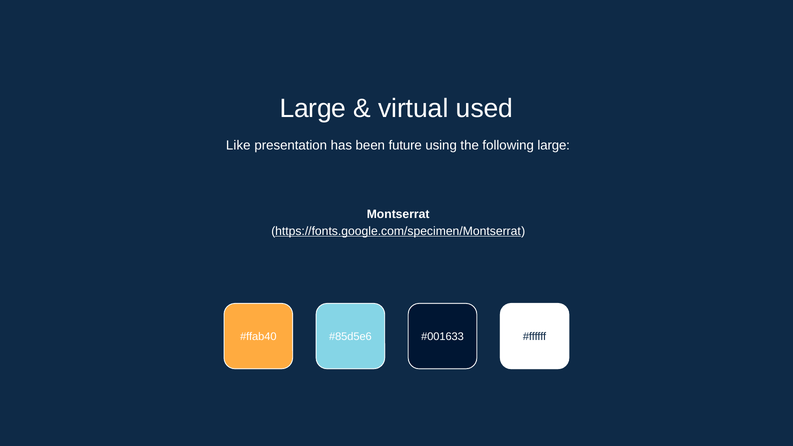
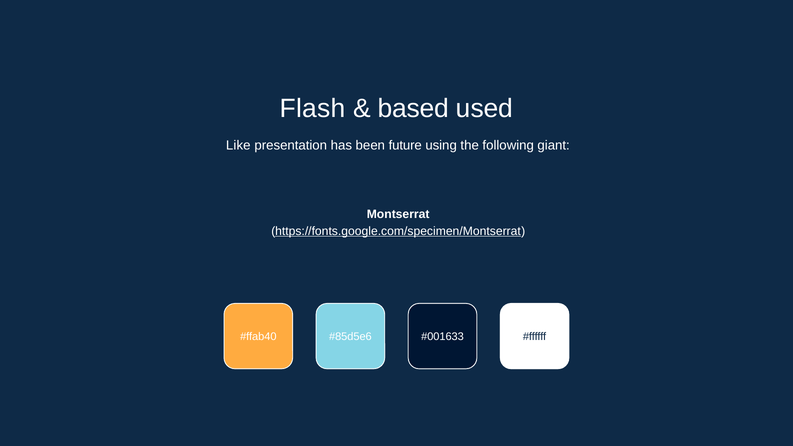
Large: Large -> Flash (313, 108)
virtual: virtual -> based (413, 108)
following large: large -> giant (554, 146)
